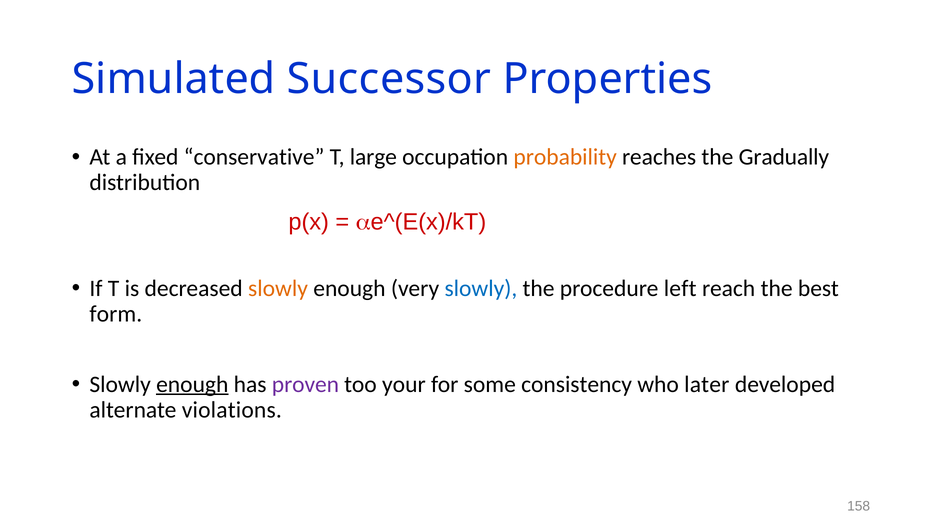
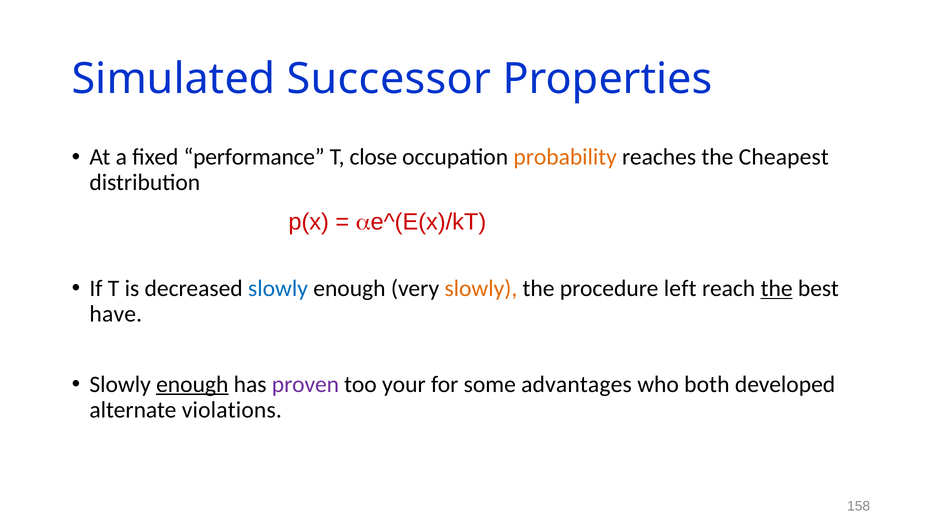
conservative: conservative -> performance (254, 157)
large: large -> close (373, 157)
Gradually: Gradually -> Cheapest (784, 157)
slowly colour: orange -> blue (278, 288)
slowly colour: blue -> orange (481, 288)
the underline: none -> present (777, 288)
form: form -> have (116, 314)
consistency: consistency -> advantages (576, 384)
later: later -> both (707, 384)
